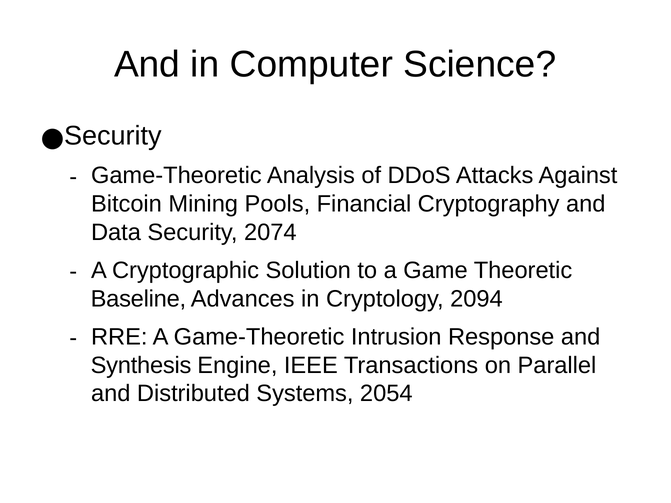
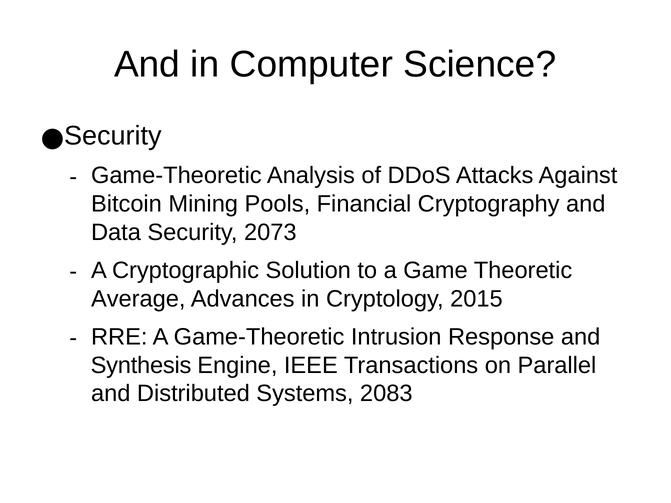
2074: 2074 -> 2073 (270, 233)
Baseline: Baseline -> Average (138, 299)
2094: 2094 -> 2015 (477, 299)
2054: 2054 -> 2083 (386, 394)
